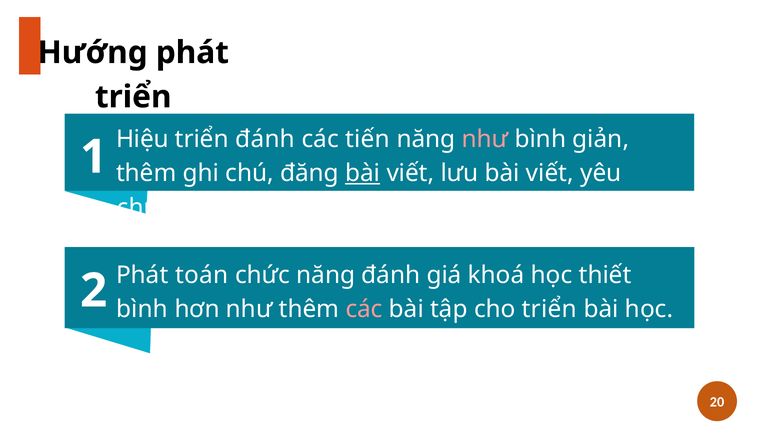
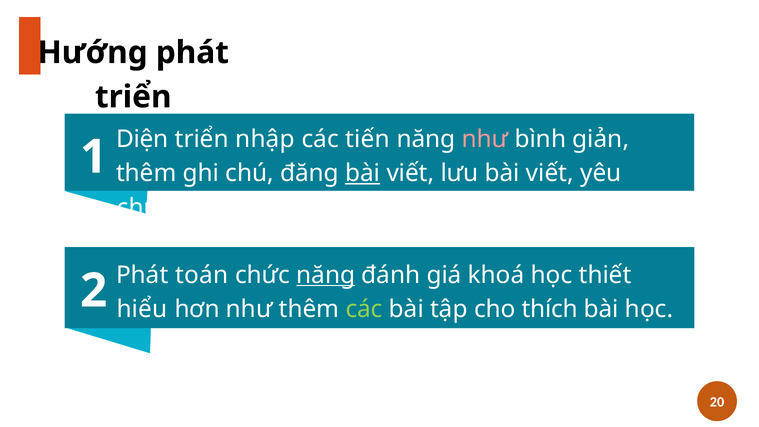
Hiệu: Hiệu -> Diện (142, 139)
triển đánh: đánh -> nhập (265, 139)
năng underline: none -> present (326, 275)
bình: bình -> hiểu (142, 309)
các colour: pink -> light green (364, 309)
cho triển: triển -> thích (550, 309)
